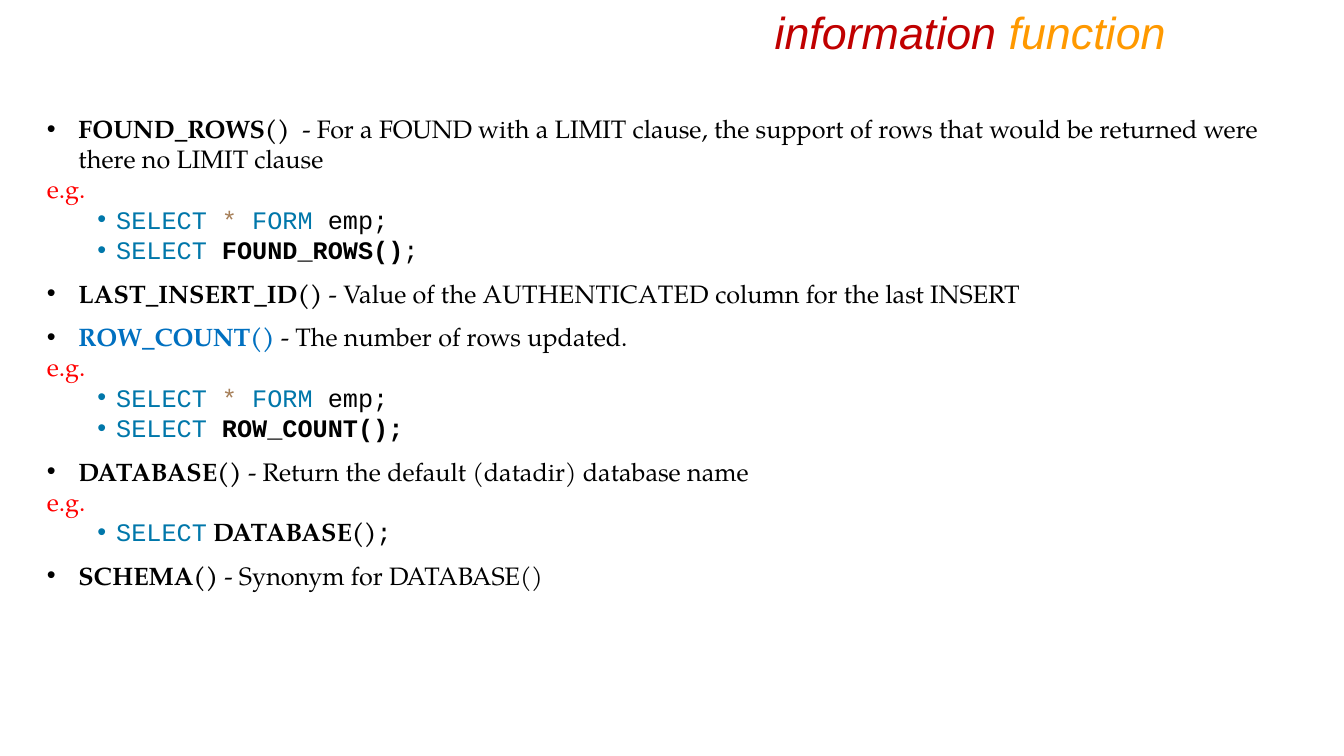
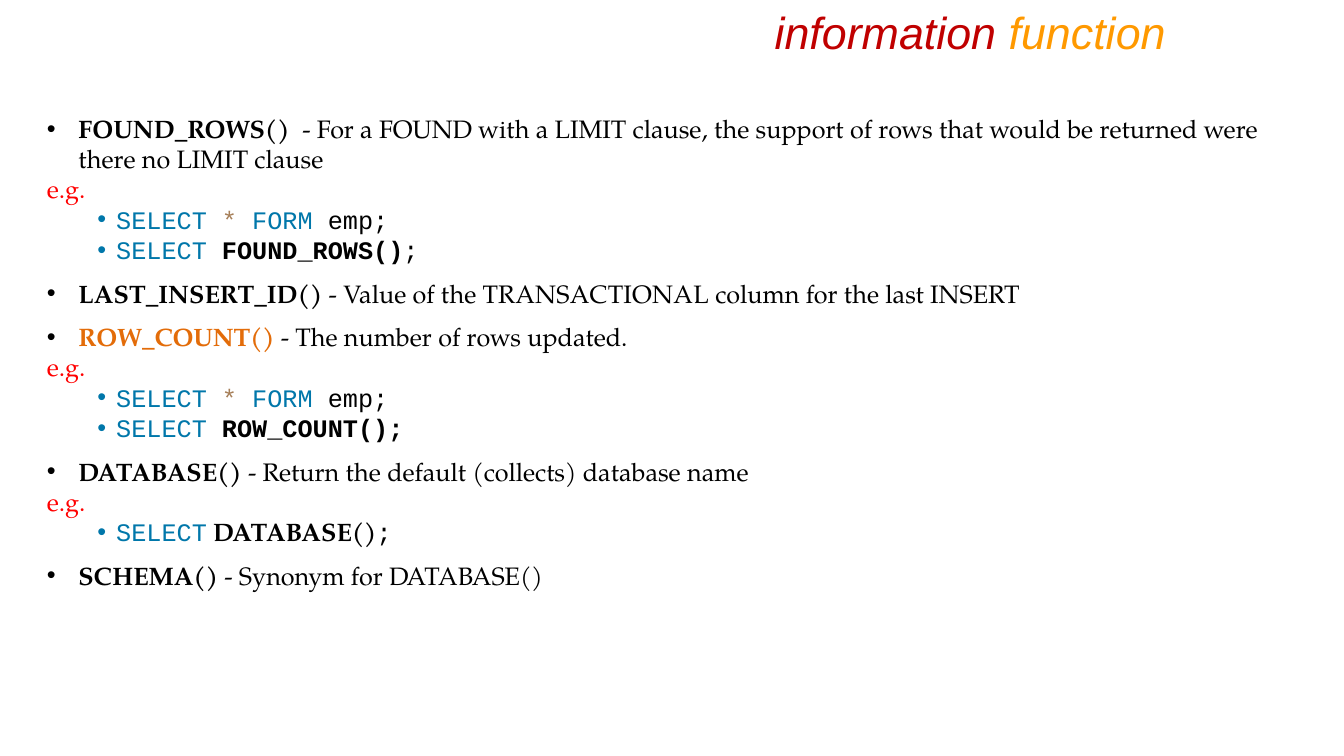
AUTHENTICATED: AUTHENTICATED -> TRANSACTIONAL (596, 295)
ROW_COUNT( colour: blue -> orange (177, 338)
datadir: datadir -> collects (524, 473)
